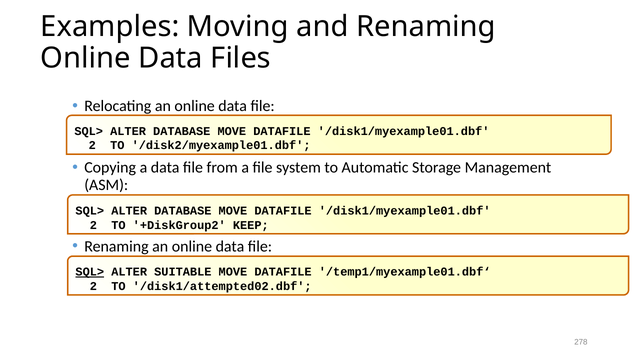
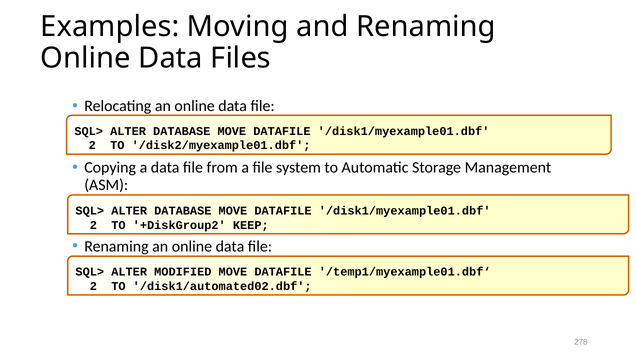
SQL> underline: present -> none (90, 272)
SUITABLE: SUITABLE -> MODIFIED (183, 272)
/disk1/attempted02.dbf: /disk1/attempted02.dbf -> /disk1/automated02.dbf (222, 286)
